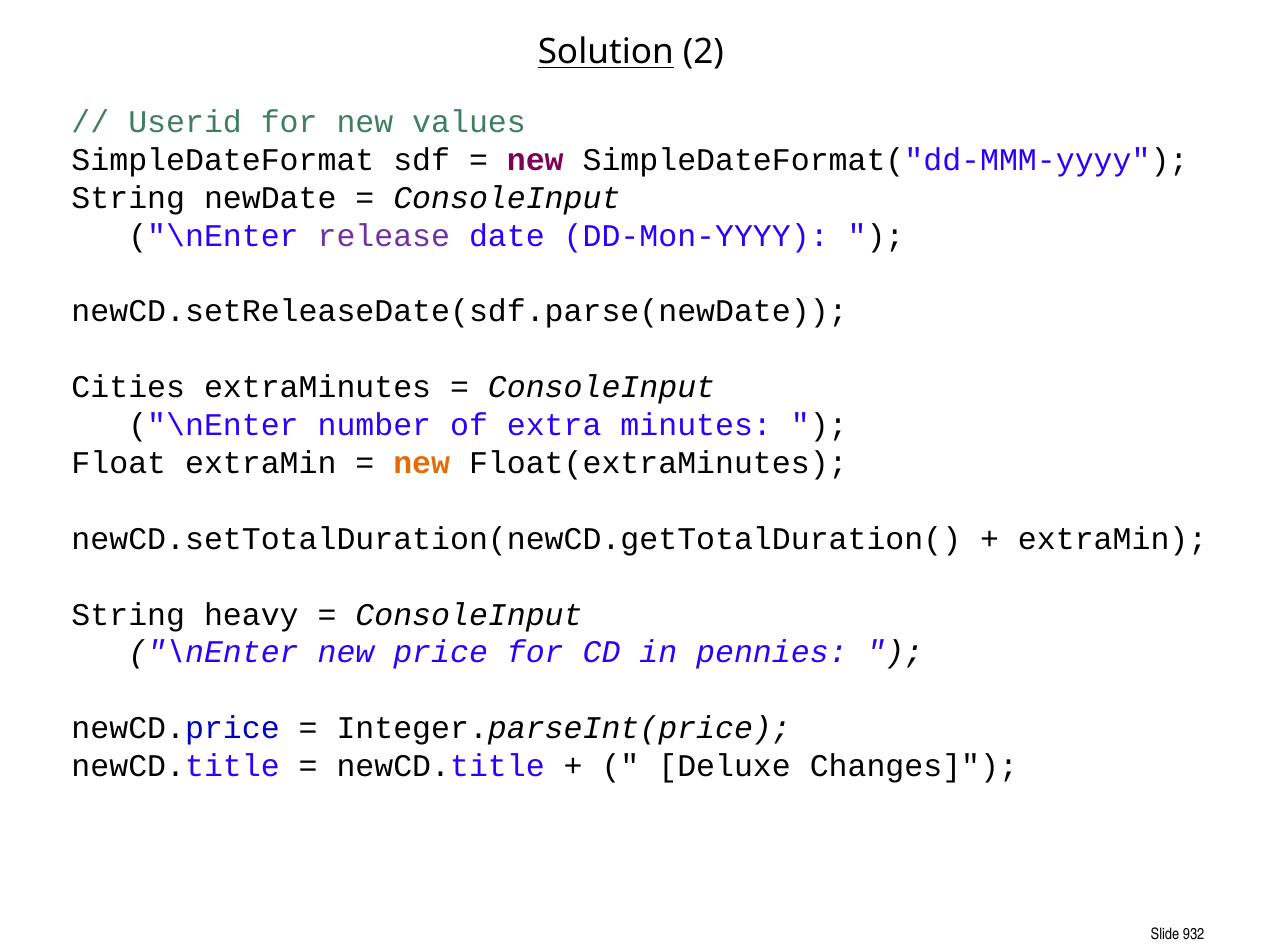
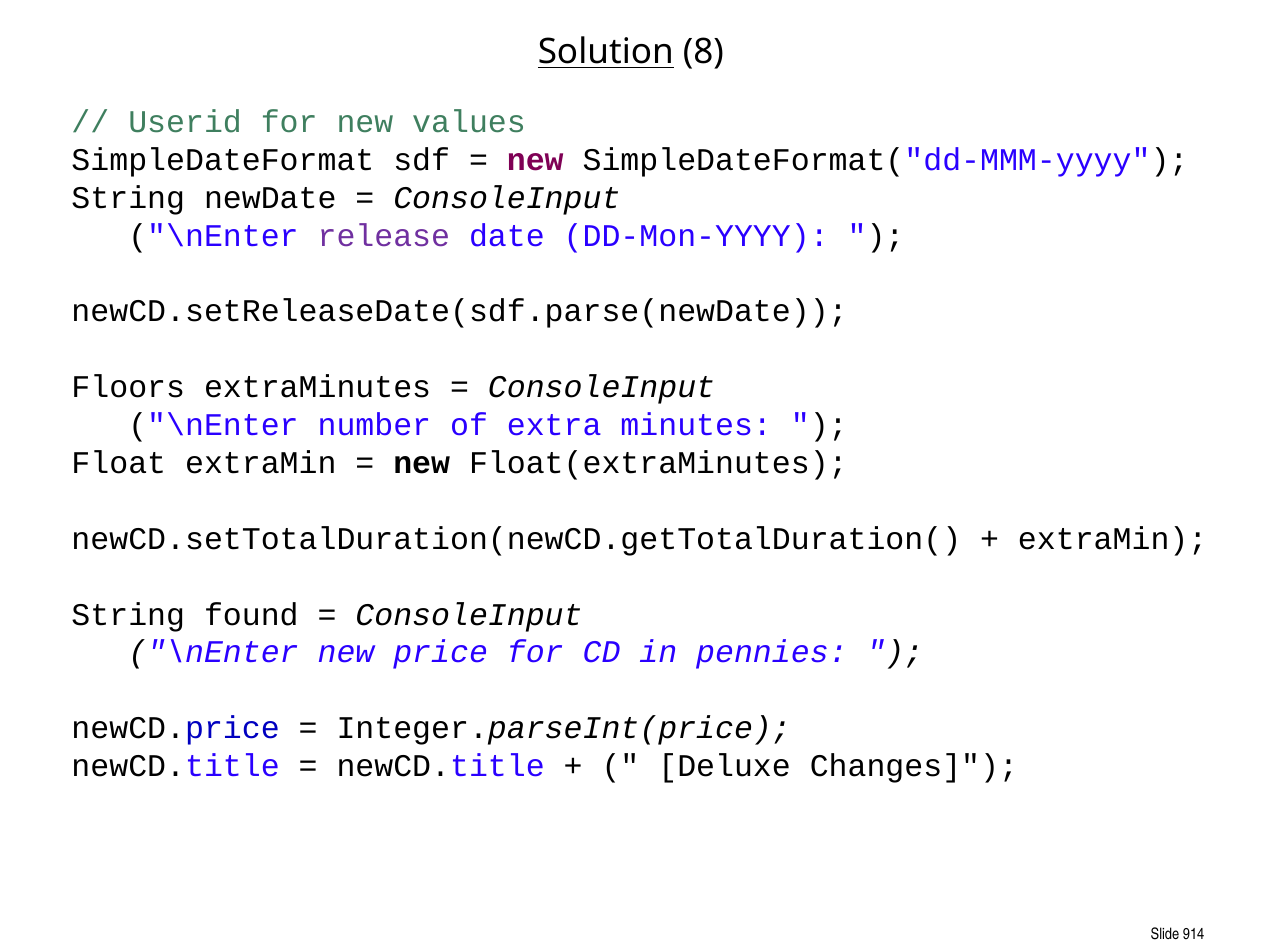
2: 2 -> 8 (703, 51)
Cities: Cities -> Floors (128, 387)
new colour: orange -> black (422, 463)
heavy: heavy -> found (251, 614)
932: 932 -> 914 (1194, 934)
